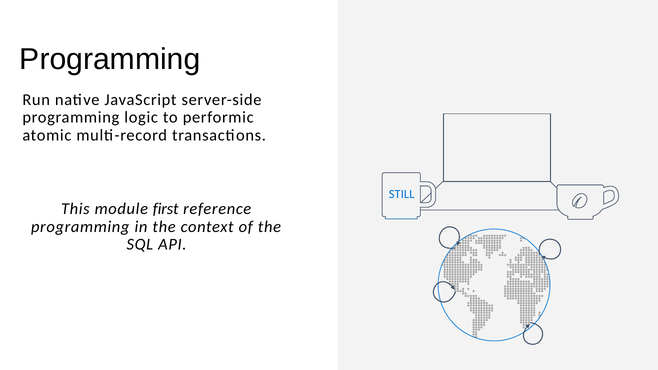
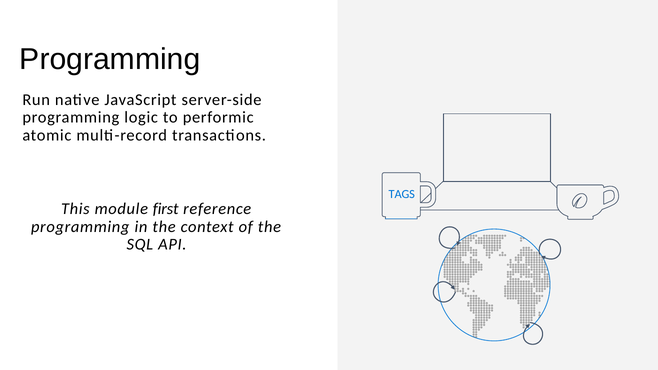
STILL: STILL -> TAGS (402, 194)
